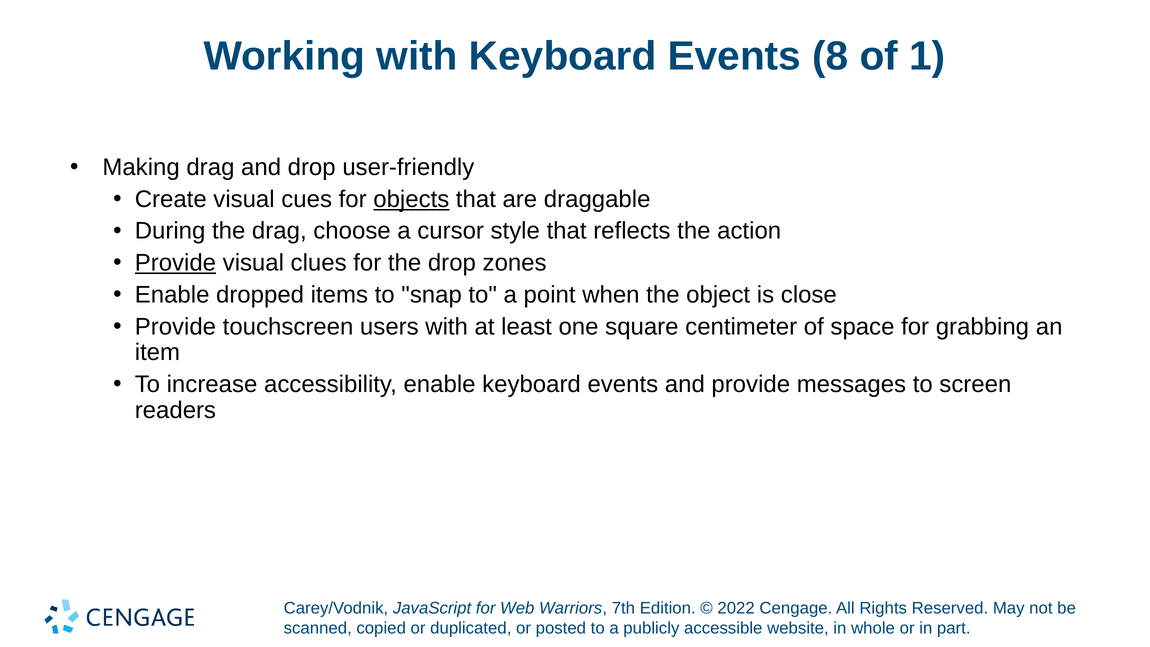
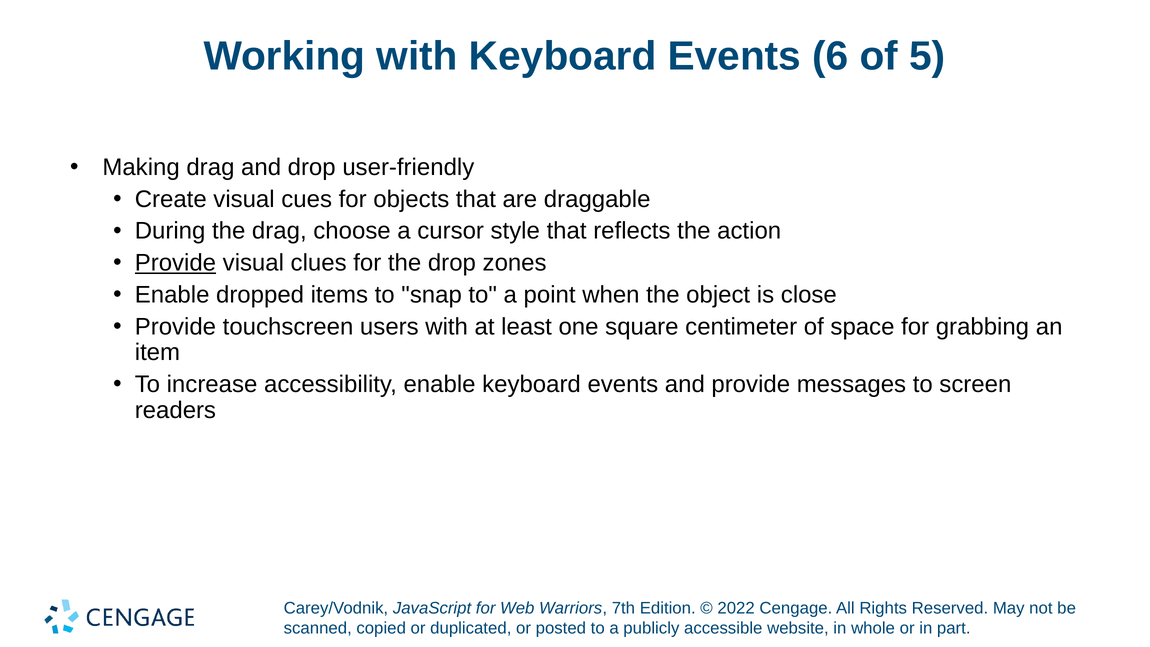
8: 8 -> 6 (830, 56)
1: 1 -> 5 (927, 56)
objects underline: present -> none (411, 199)
